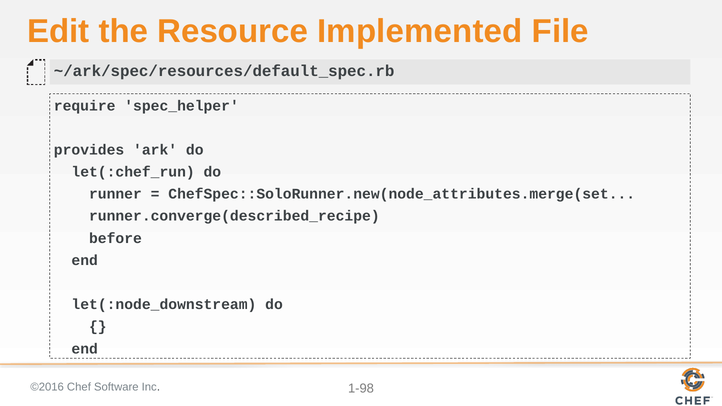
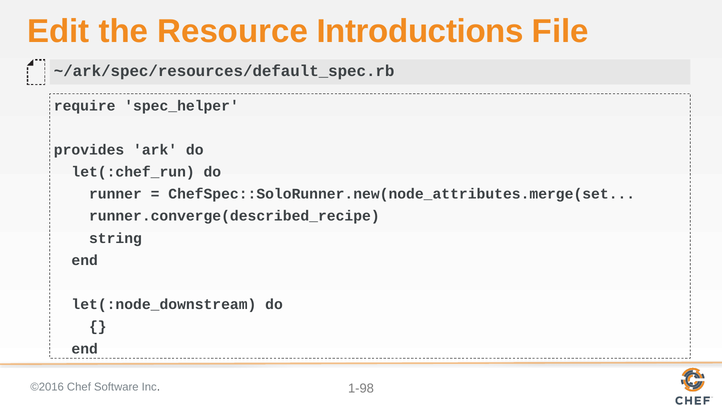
Implemented: Implemented -> Introductions (420, 31)
before: before -> string (115, 238)
